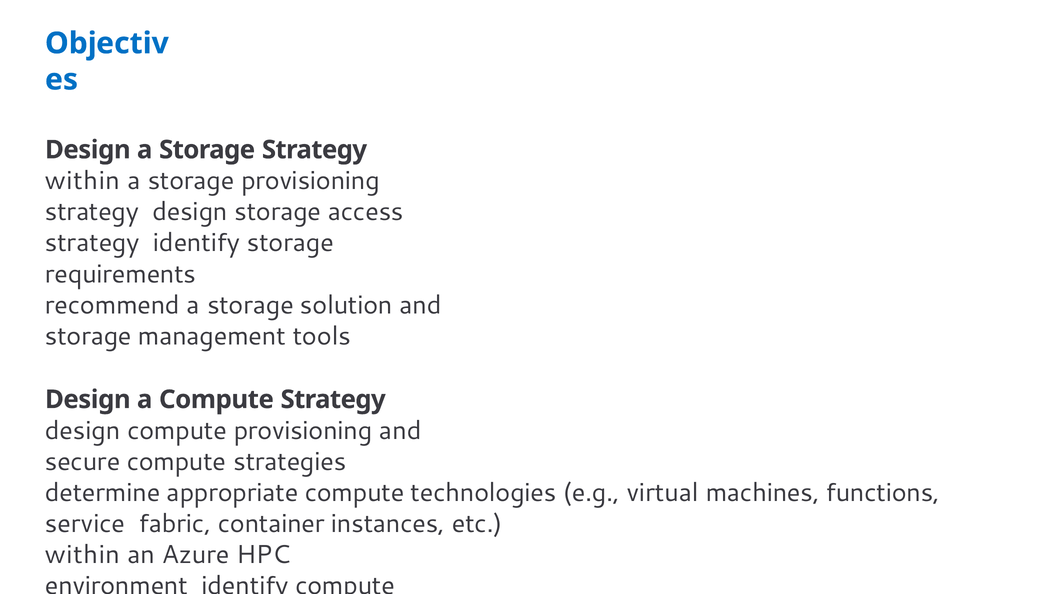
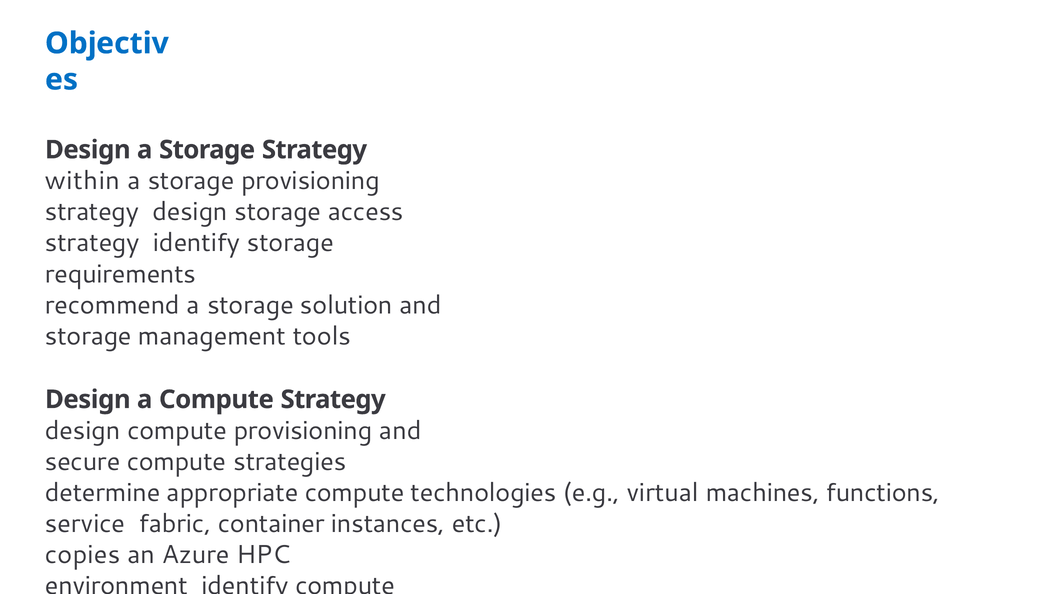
within: within -> copies (83, 555)
